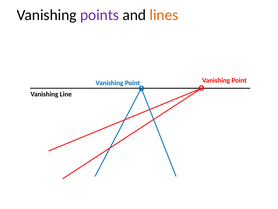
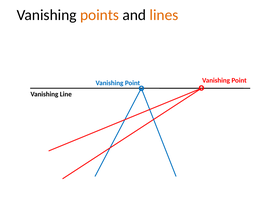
points colour: purple -> orange (100, 15)
